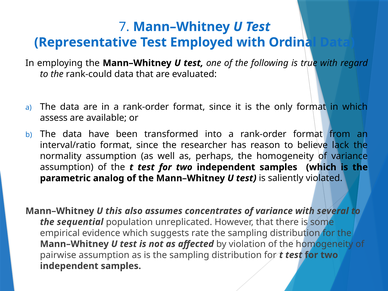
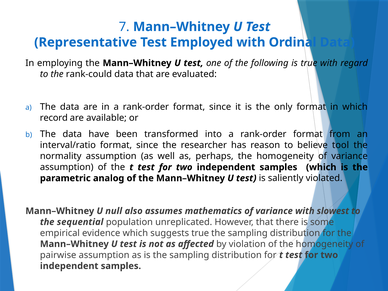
assess: assess -> record (54, 118)
lack: lack -> tool (341, 145)
this: this -> null (114, 211)
concentrates: concentrates -> mathematics (213, 211)
several: several -> slowest (333, 211)
suggests rate: rate -> true (200, 233)
